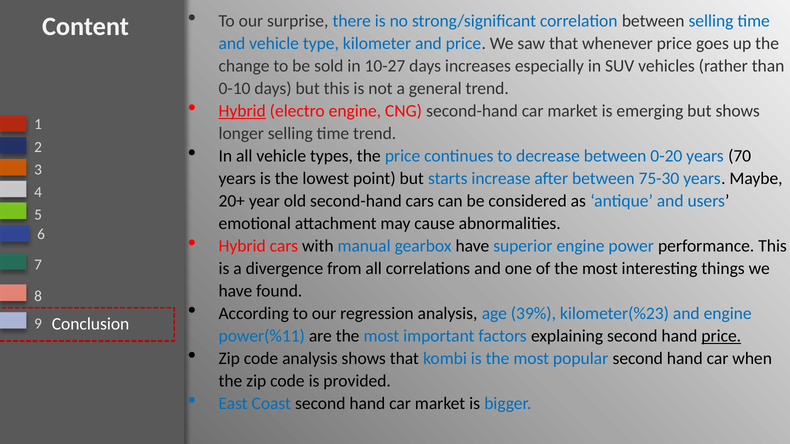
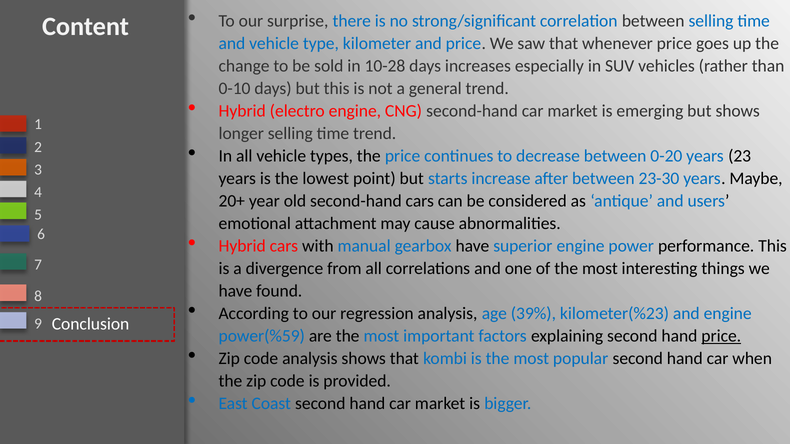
10-27: 10-27 -> 10-28 (385, 66)
Hybrid underline: present -> none (242, 111)
70: 70 -> 23 (740, 156)
75-30: 75-30 -> 23-30 (659, 179)
power(%11: power(%11 -> power(%59 (262, 336)
